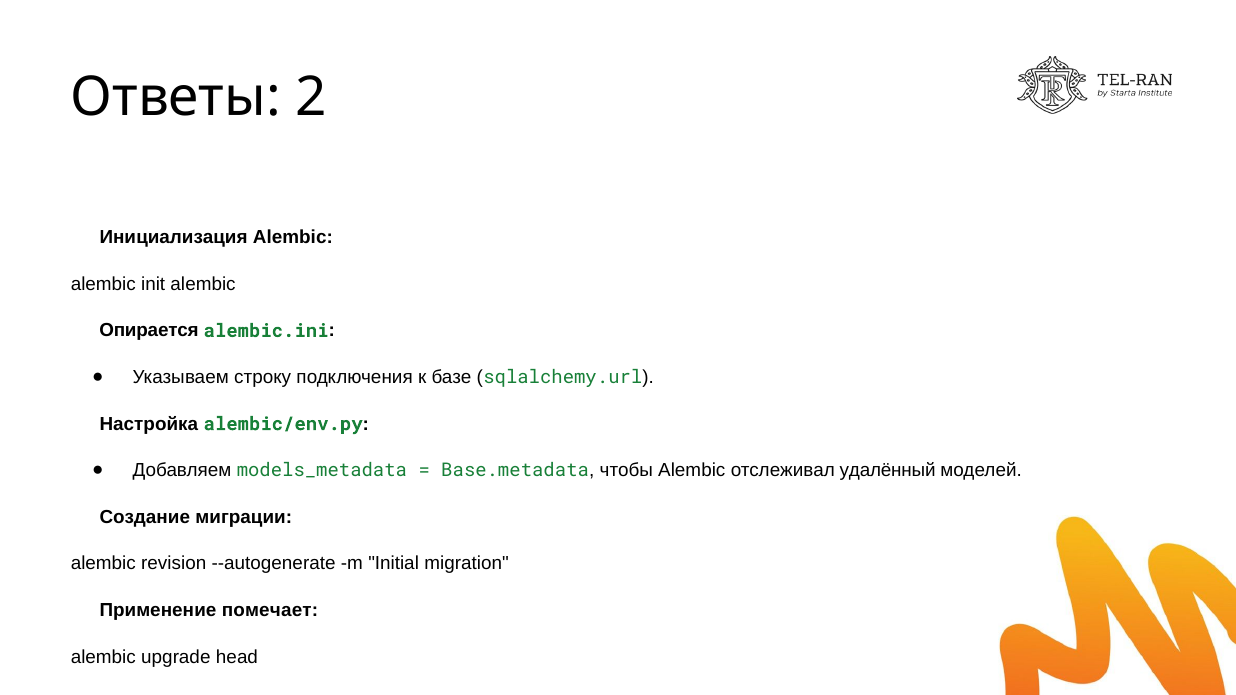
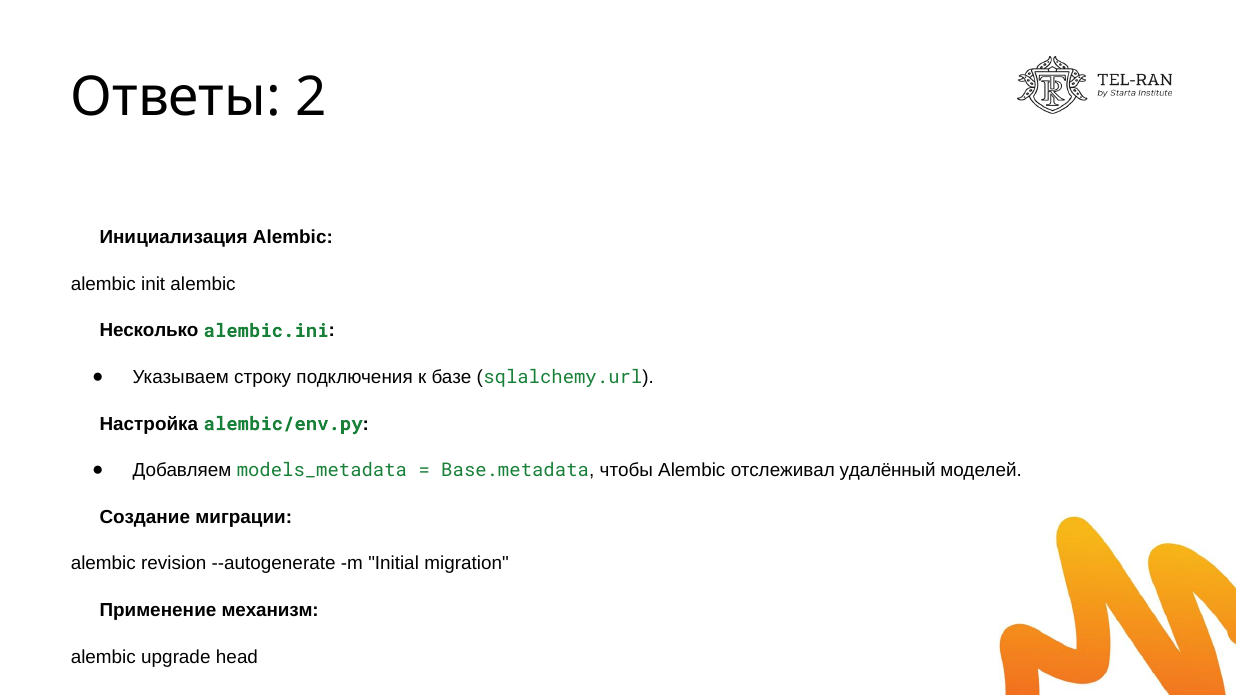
Опирается: Опирается -> Несколько (149, 331)
помечает: помечает -> механизм (270, 611)
